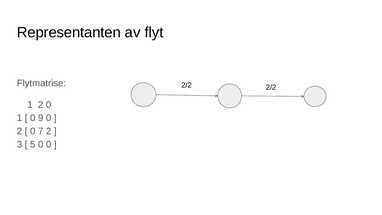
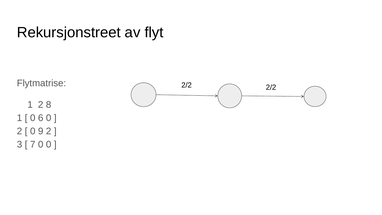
Representanten: Representanten -> Rekursjonstreet (69, 32)
2 0: 0 -> 8 (49, 105)
9: 9 -> 6 (41, 118)
7: 7 -> 9 (41, 131)
5: 5 -> 7 (33, 144)
